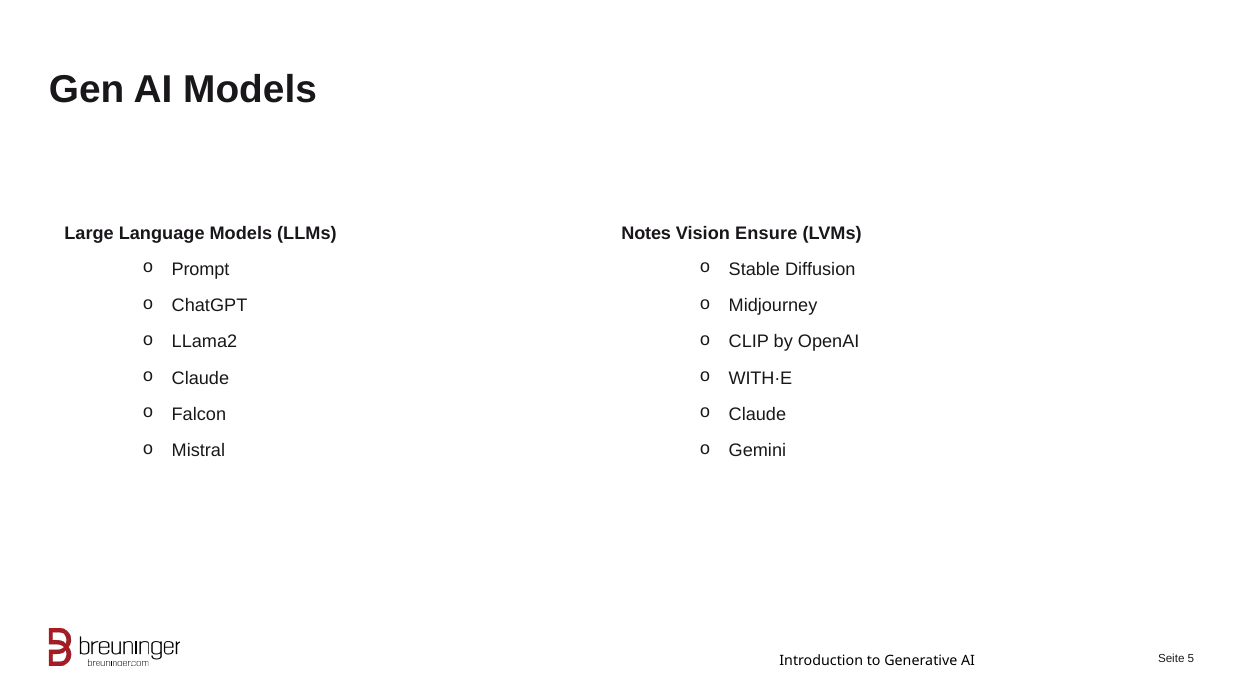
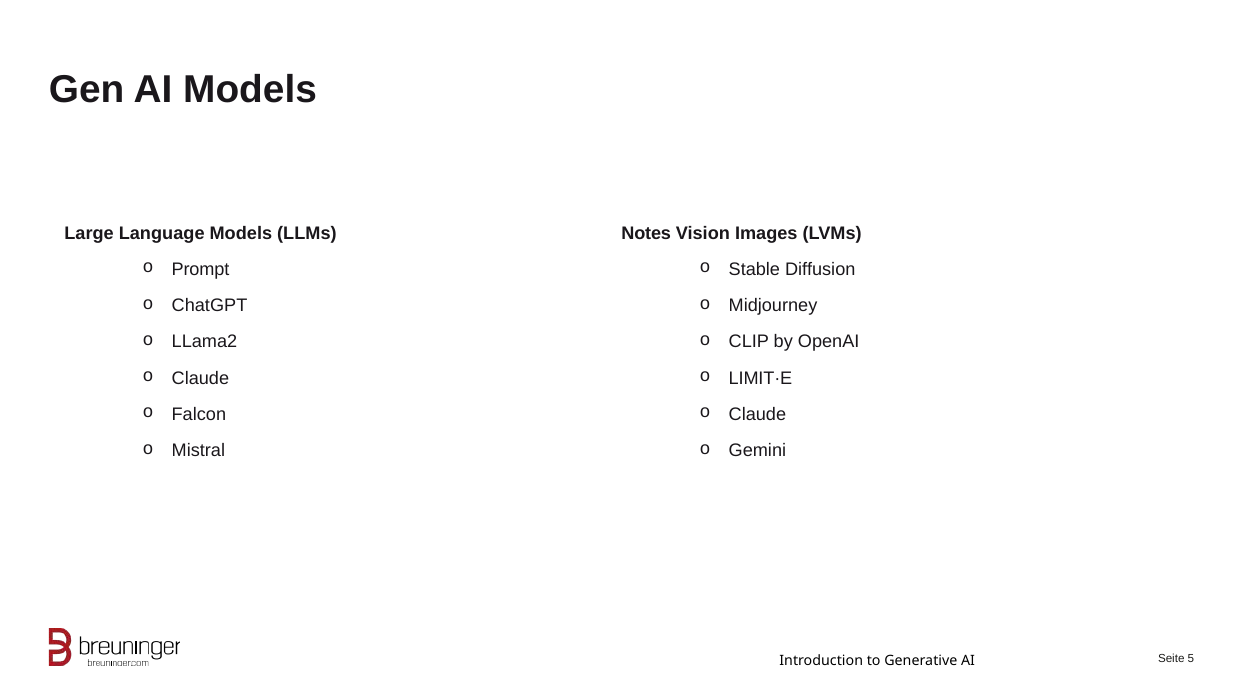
Ensure: Ensure -> Images (766, 233)
WITH·E: WITH·E -> LIMIT·E (760, 378)
